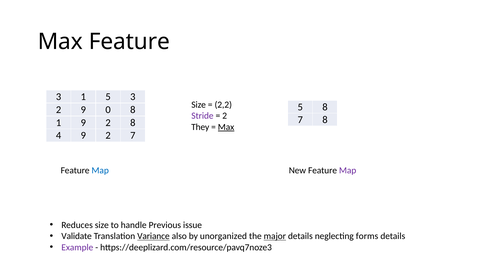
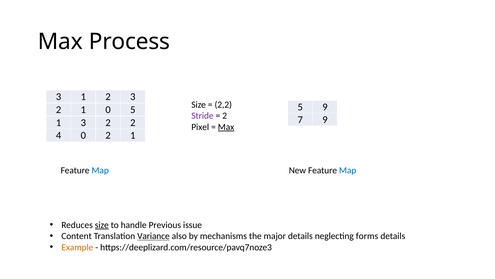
Max Feature: Feature -> Process (129, 42)
1 5: 5 -> 2 (108, 97)
5 8: 8 -> 9 (325, 107)
9: 9 -> 1 (83, 110)
0 8: 8 -> 5 (133, 110)
7 8: 8 -> 9 (325, 120)
1 9: 9 -> 3 (83, 122)
2 8: 8 -> 2 (133, 122)
They: They -> Pixel (200, 127)
4 9: 9 -> 0 (83, 135)
7: 7 -> 1 (133, 135)
Map colour: purple -> blue (348, 170)
size underline: none -> present (102, 225)
Validate: Validate -> Content (77, 236)
unorganized: unorganized -> mechanisms (223, 236)
major underline: present -> none (275, 236)
Example colour: purple -> orange (77, 247)
